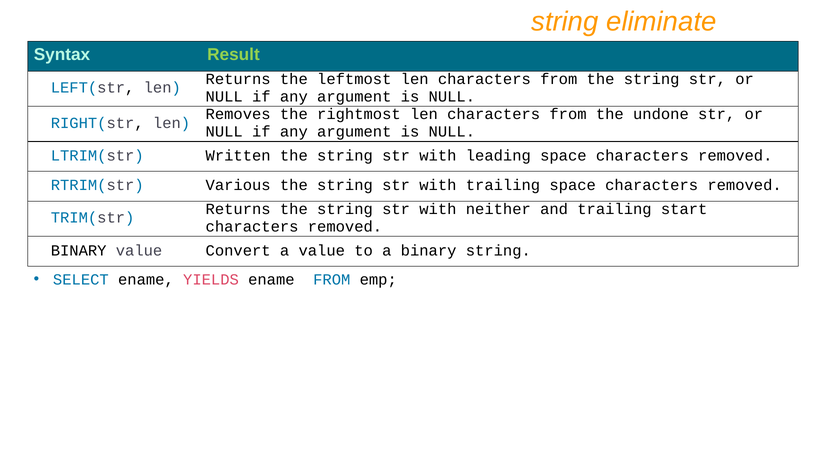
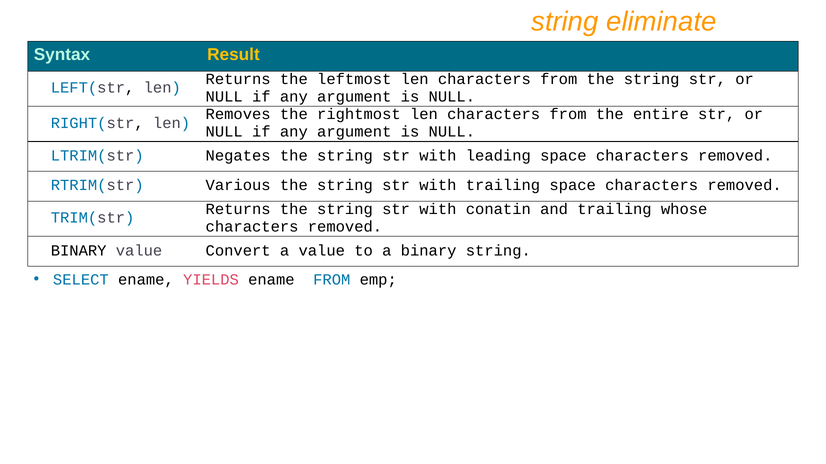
Result colour: light green -> yellow (233, 54)
undone: undone -> entire (661, 114)
Written: Written -> Negates (238, 156)
neither: neither -> conatin (498, 209)
start: start -> whose (684, 209)
